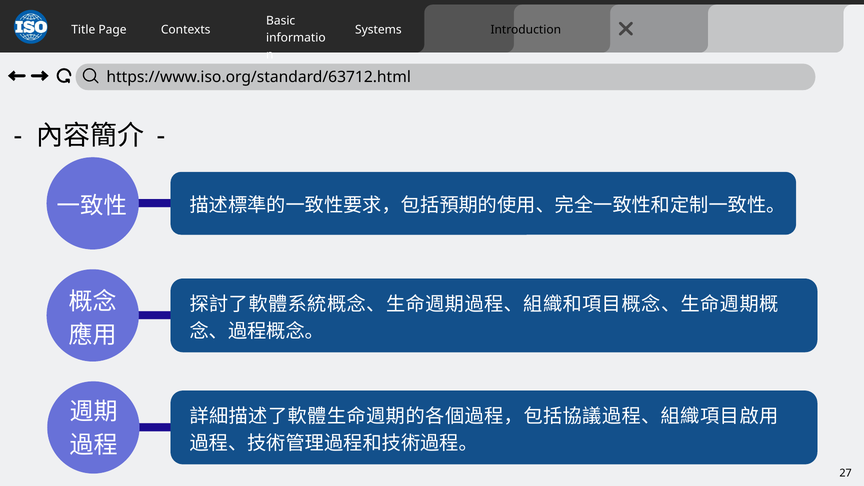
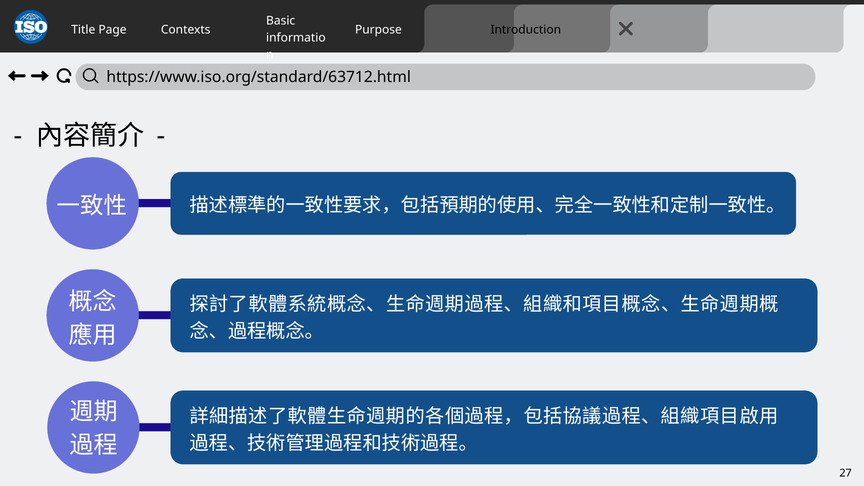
Systems: Systems -> Purpose (378, 30)
